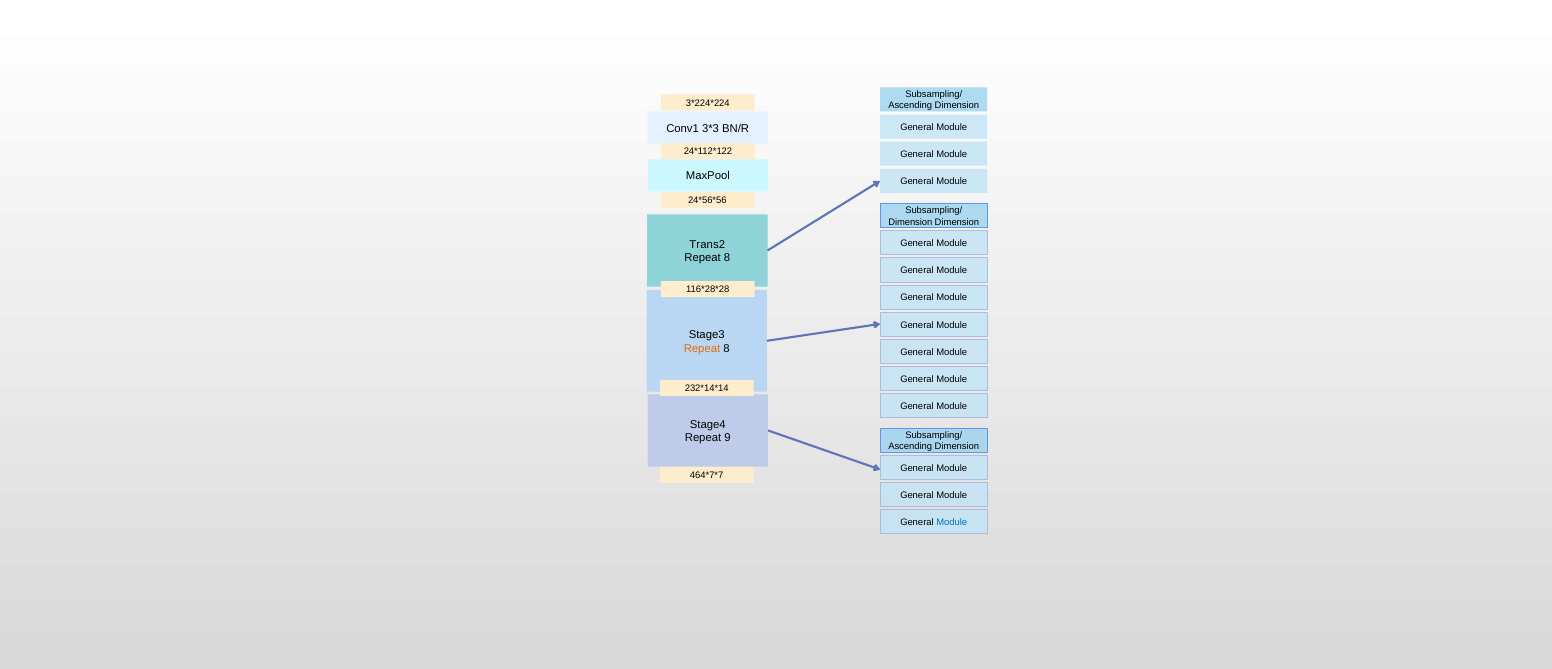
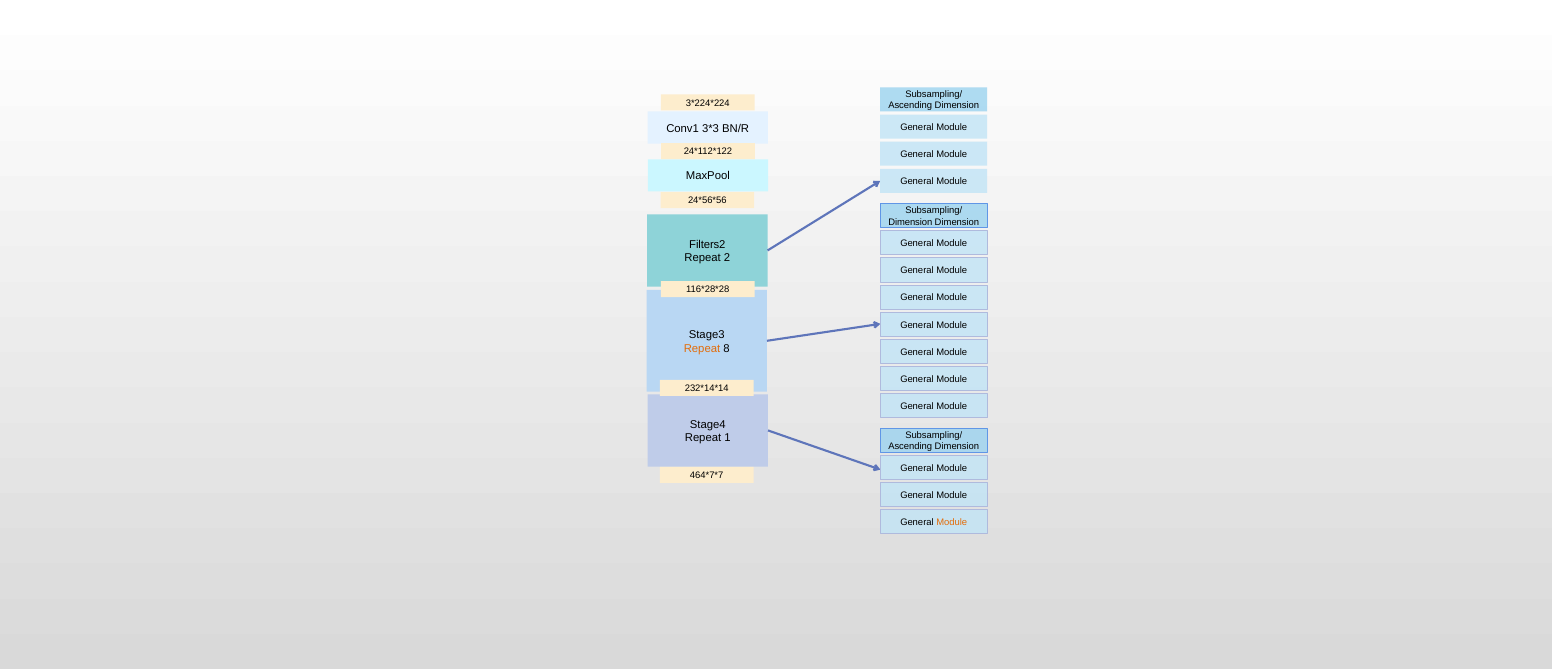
Trans2: Trans2 -> Filters2 (707, 244)
8: 8 -> 2 (727, 258)
9: 9 -> 1 (728, 438)
Module colour: blue -> orange (952, 523)
